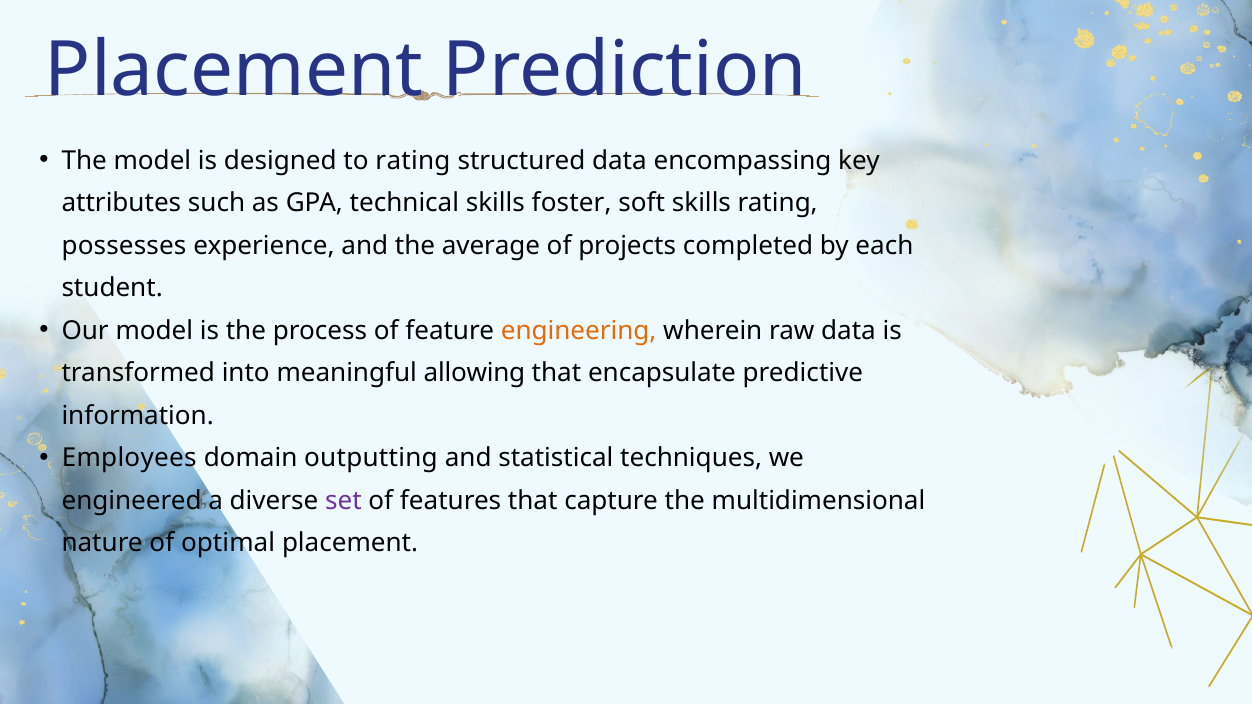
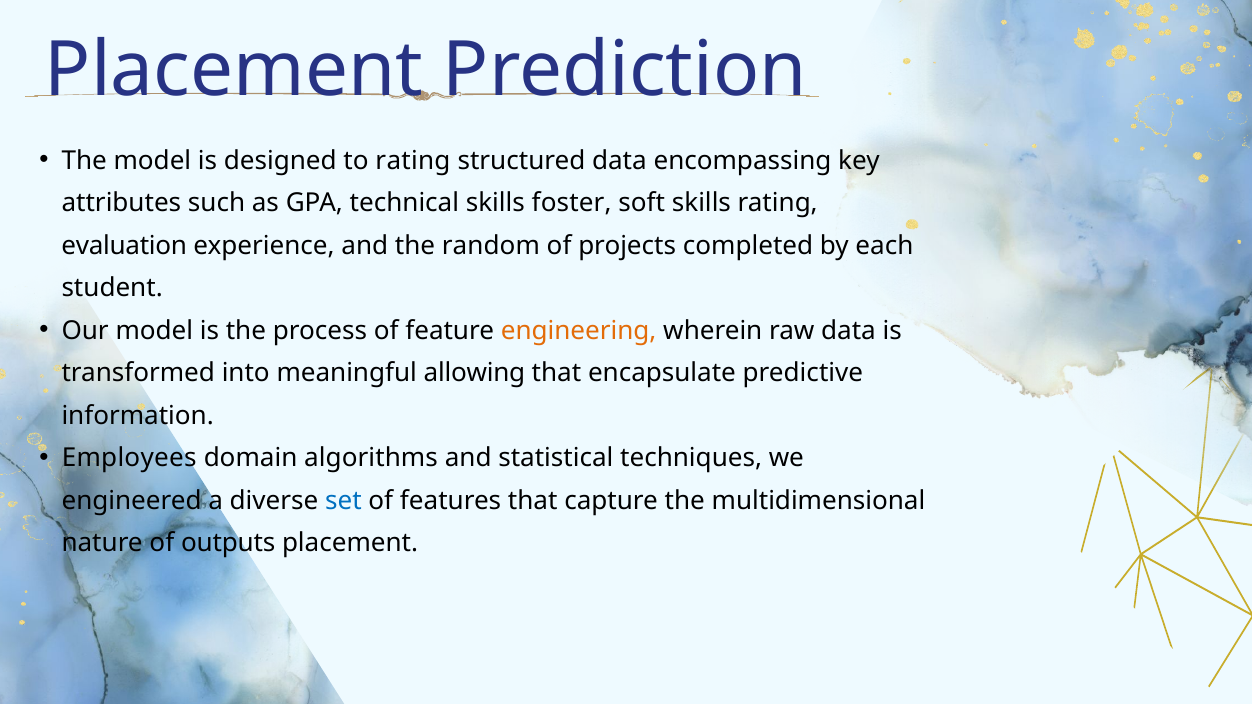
possesses: possesses -> evaluation (124, 246)
average: average -> random (491, 246)
outputting: outputting -> algorithms (371, 458)
set colour: purple -> blue (343, 501)
optimal: optimal -> outputs (228, 543)
